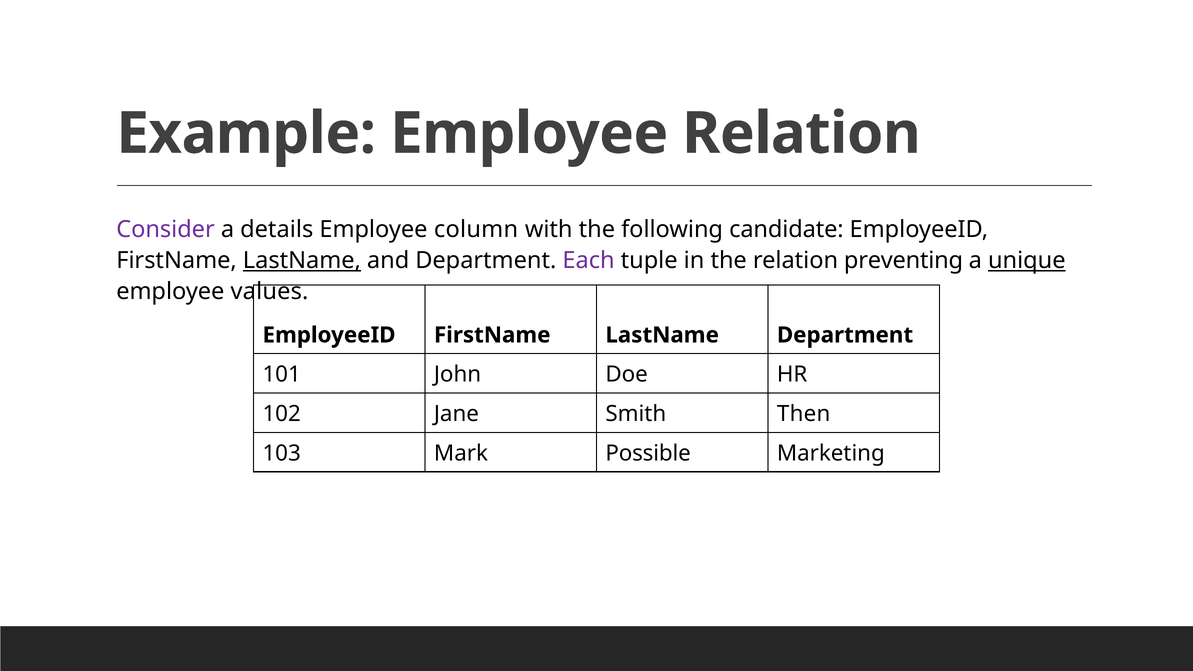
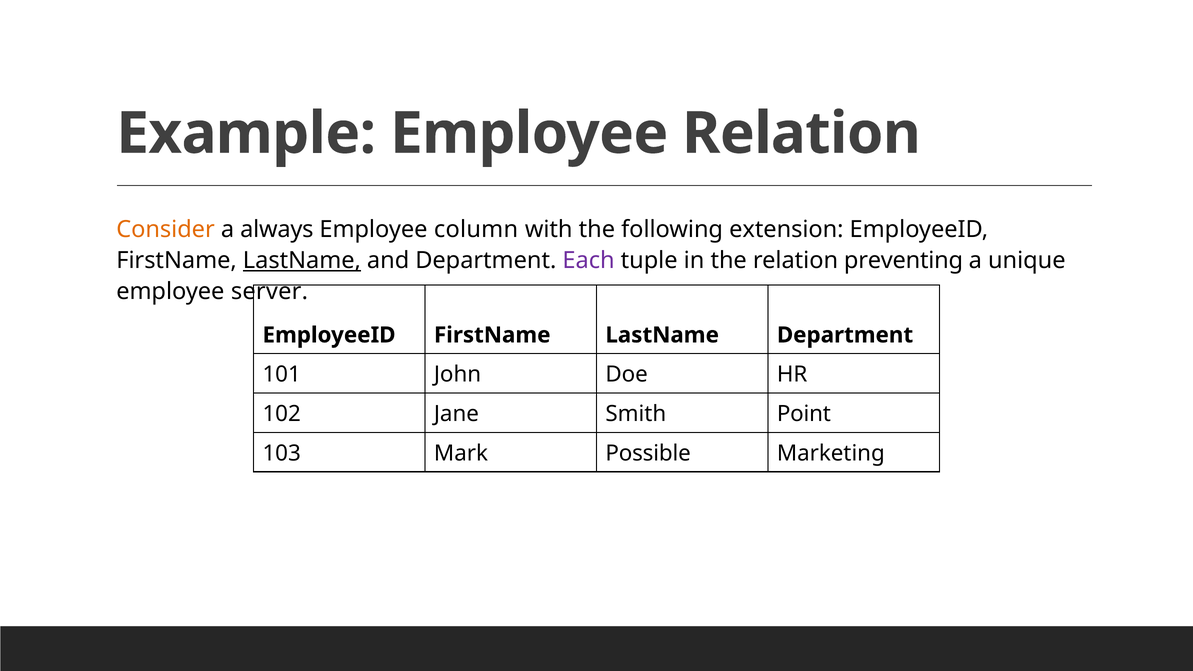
Consider colour: purple -> orange (166, 229)
details: details -> always (277, 229)
candidate: candidate -> extension (786, 229)
unique underline: present -> none (1027, 261)
values: values -> server (269, 292)
Then: Then -> Point (804, 414)
